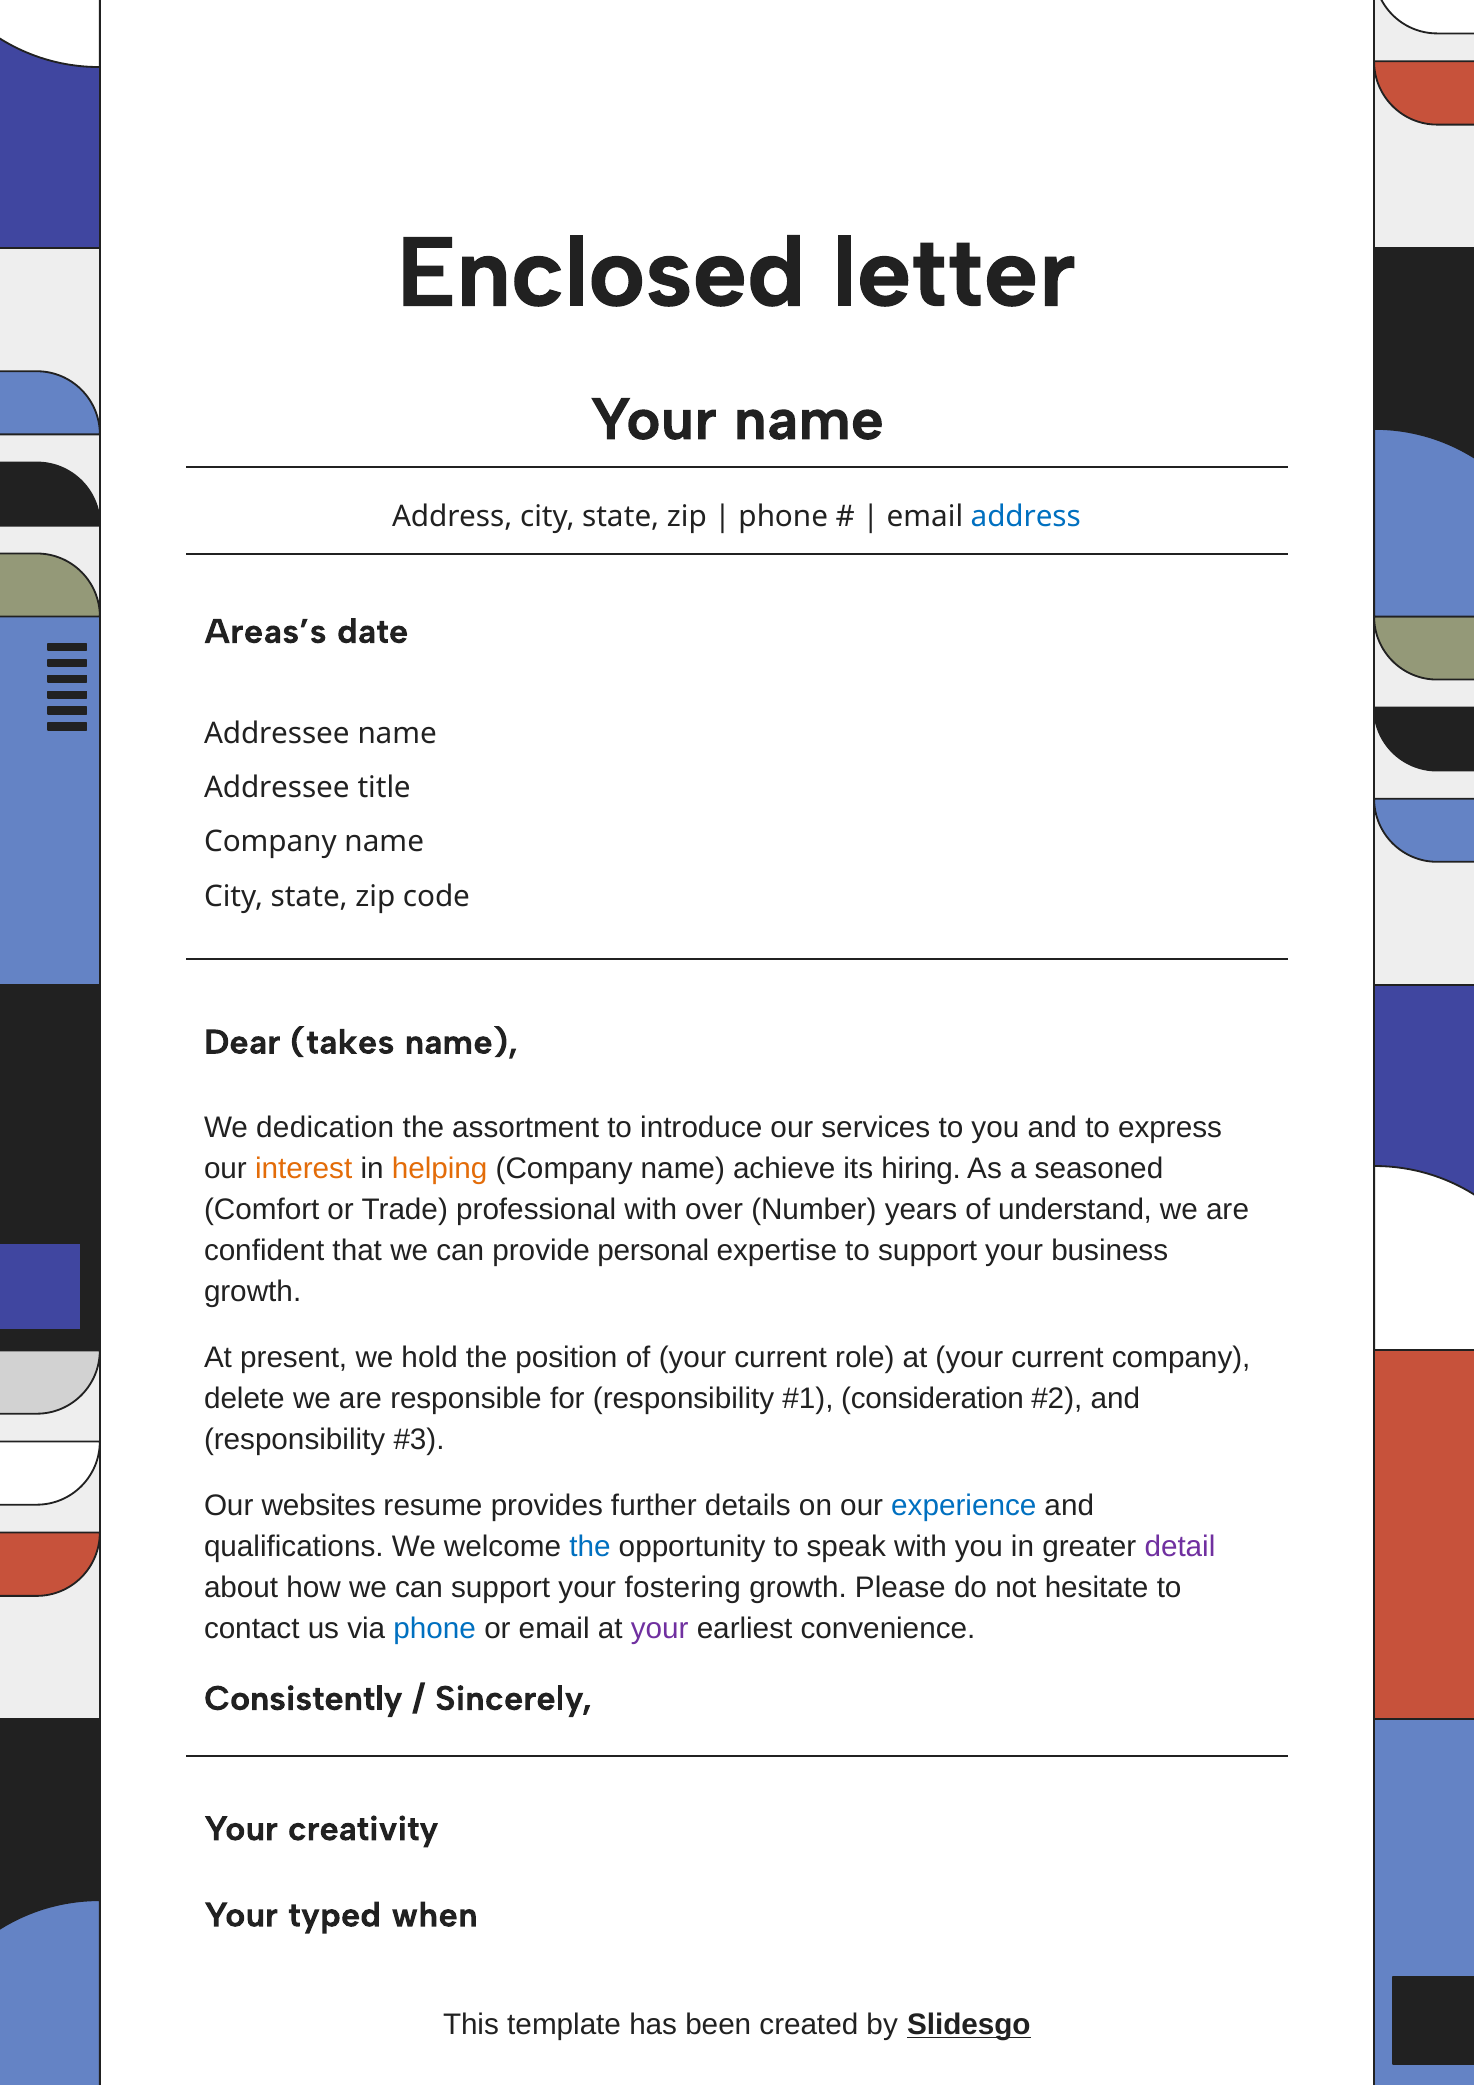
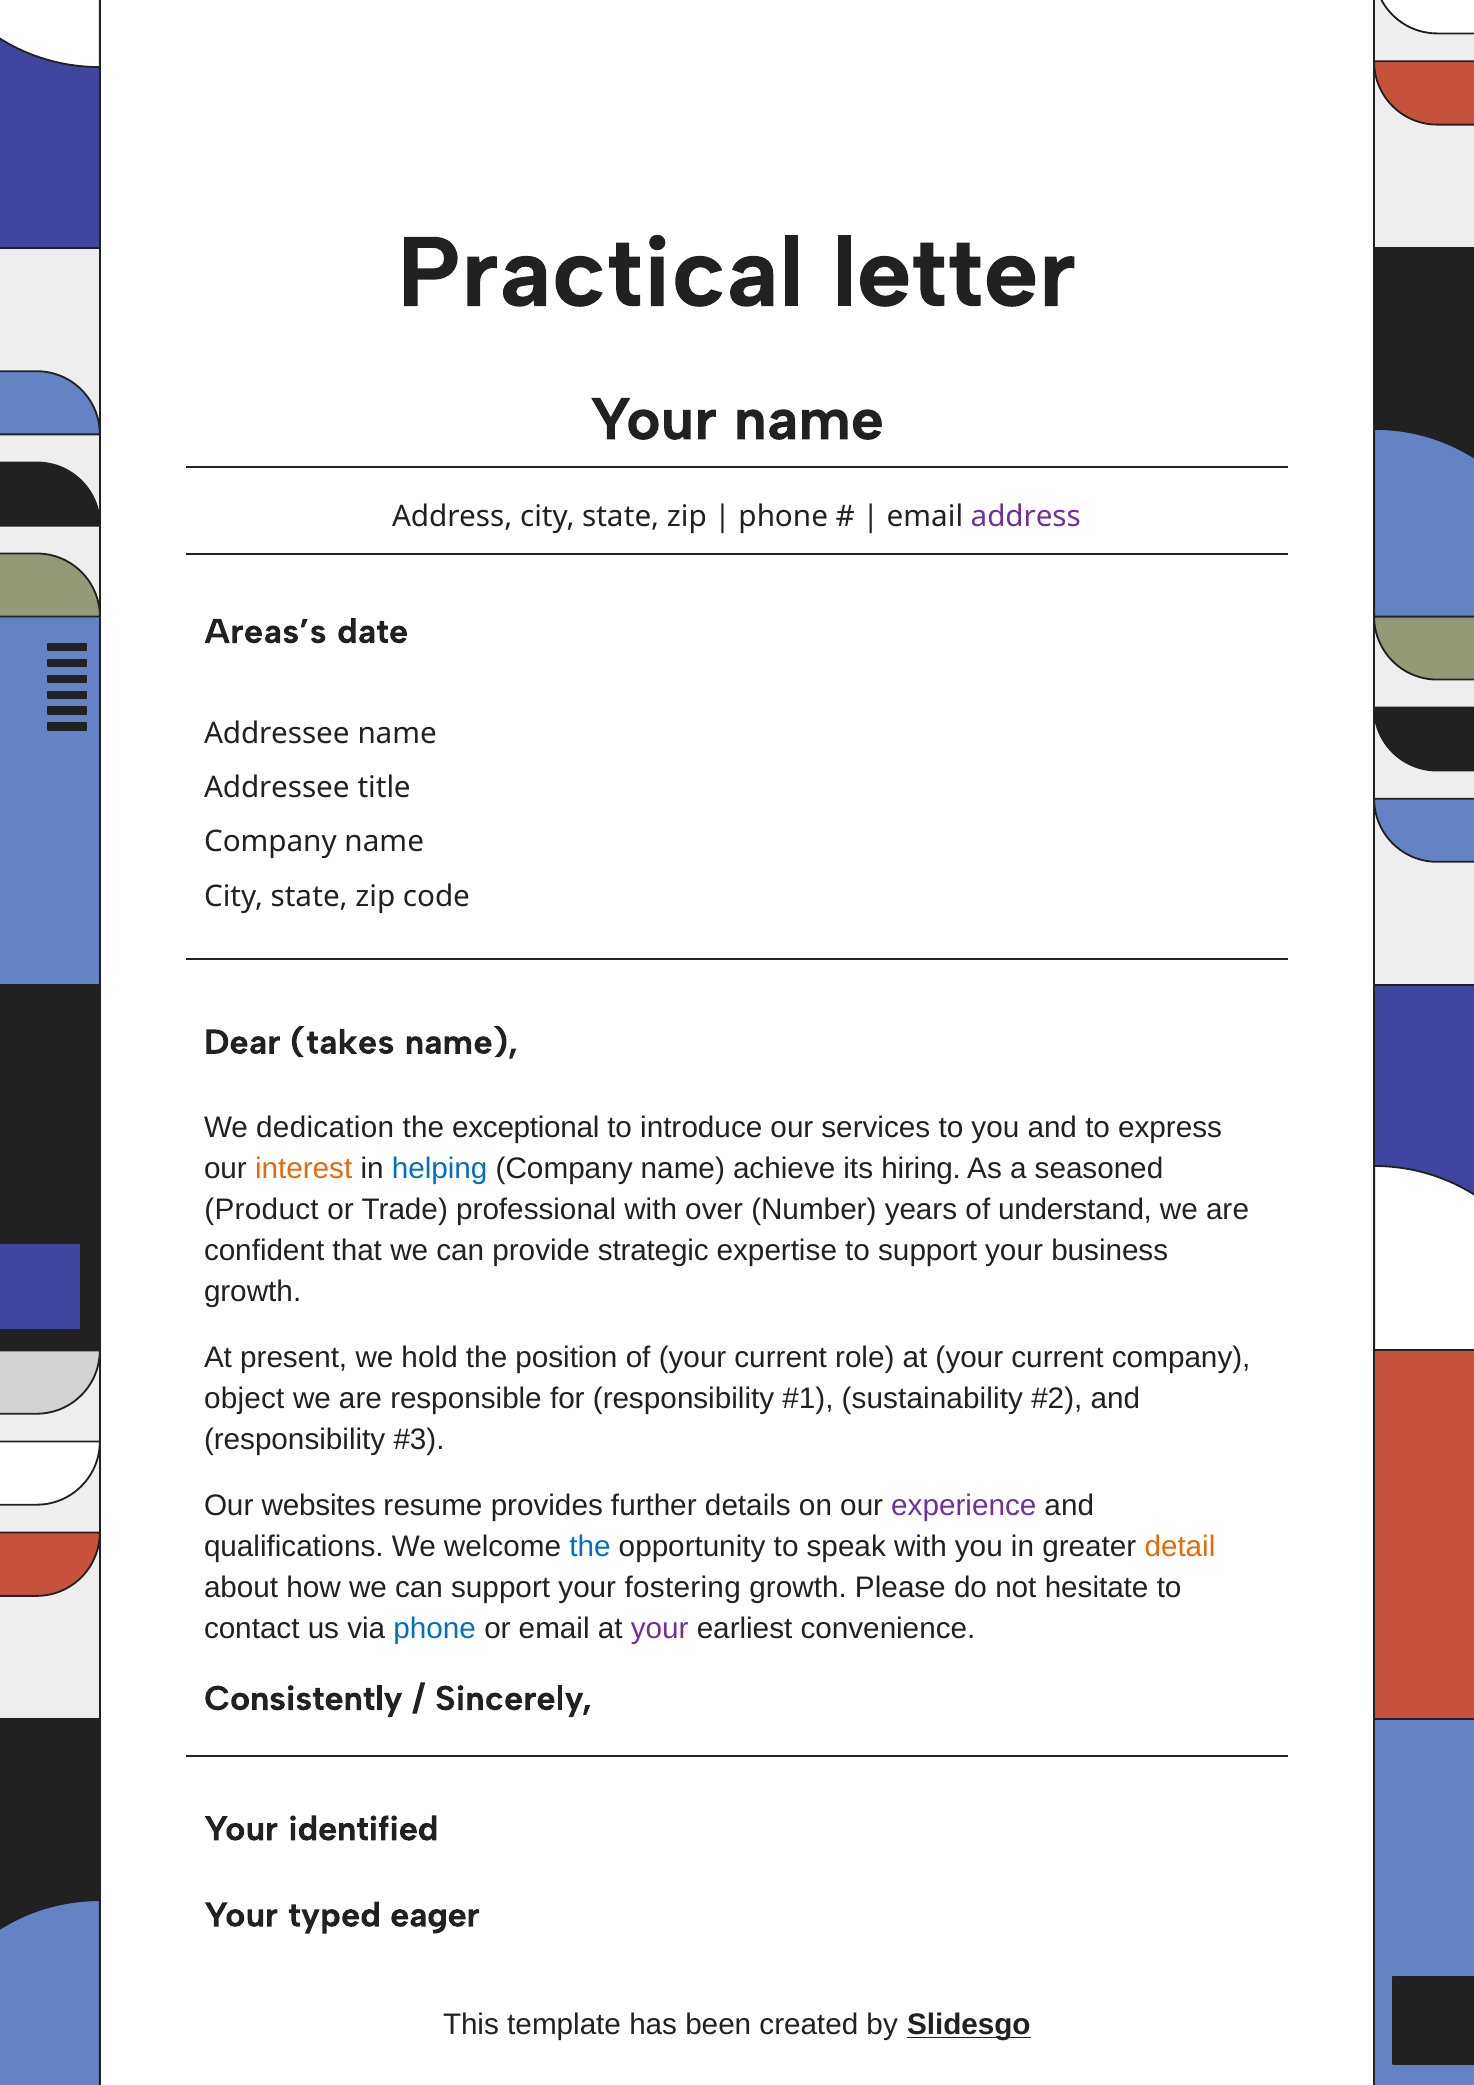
Enclosed: Enclosed -> Practical (601, 273)
address colour: blue -> purple (1026, 517)
assortment: assortment -> exceptional (526, 1128)
helping colour: orange -> blue (440, 1169)
Comfort: Comfort -> Product (262, 1210)
personal: personal -> strategic (653, 1251)
delete: delete -> object (244, 1399)
consideration: consideration -> sustainability (932, 1399)
experience colour: blue -> purple (964, 1505)
detail colour: purple -> orange (1180, 1546)
creativity: creativity -> identified (363, 1829)
when: when -> eager (435, 1915)
